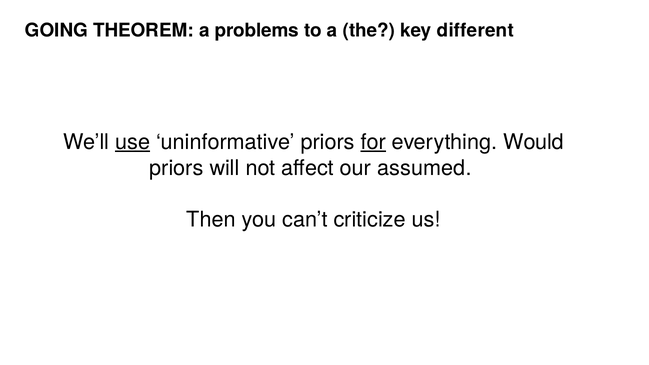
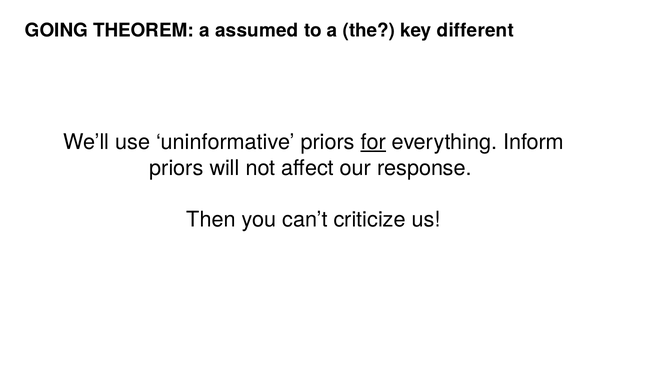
problems: problems -> assumed (257, 31)
use underline: present -> none (133, 142)
Would: Would -> Inform (534, 142)
assumed: assumed -> response (424, 168)
